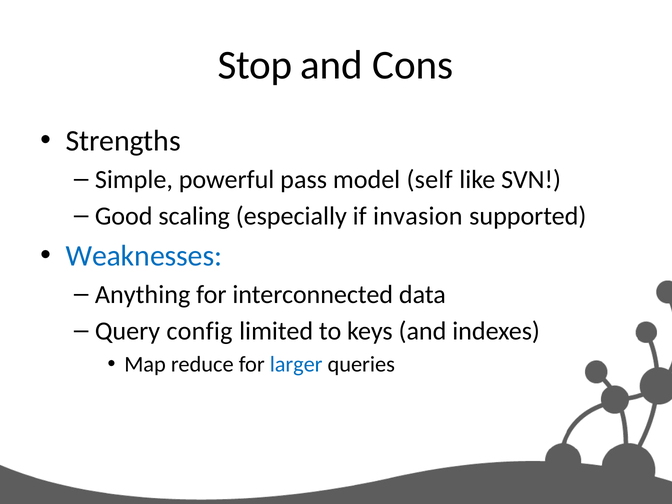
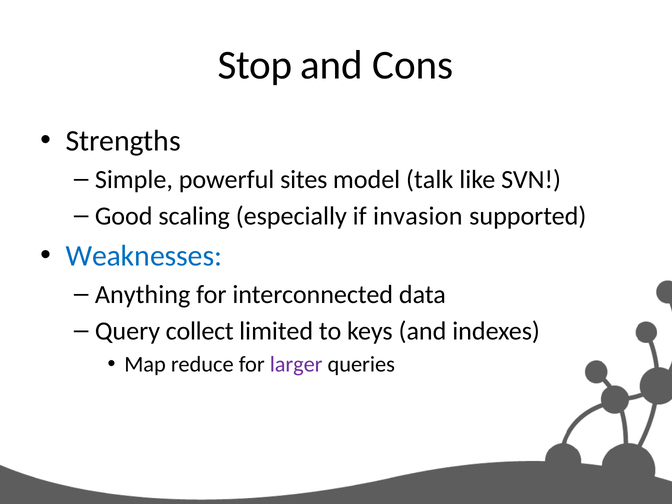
pass: pass -> sites (304, 180)
self: self -> talk (430, 180)
config: config -> collect (200, 331)
larger colour: blue -> purple (296, 365)
